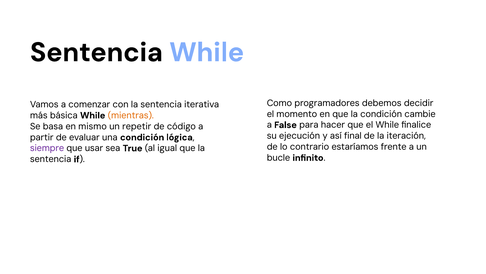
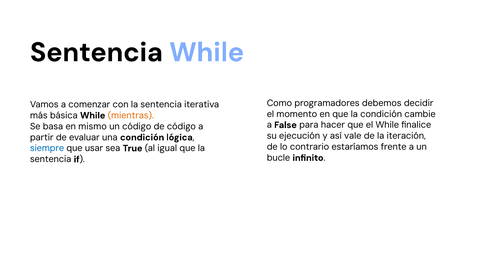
un repetir: repetir -> código (137, 126)
final: final -> vale (353, 136)
siempre colour: purple -> blue (47, 148)
